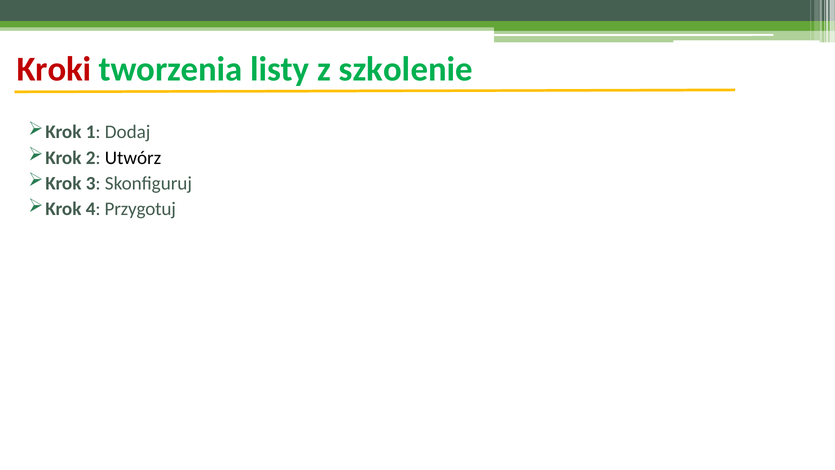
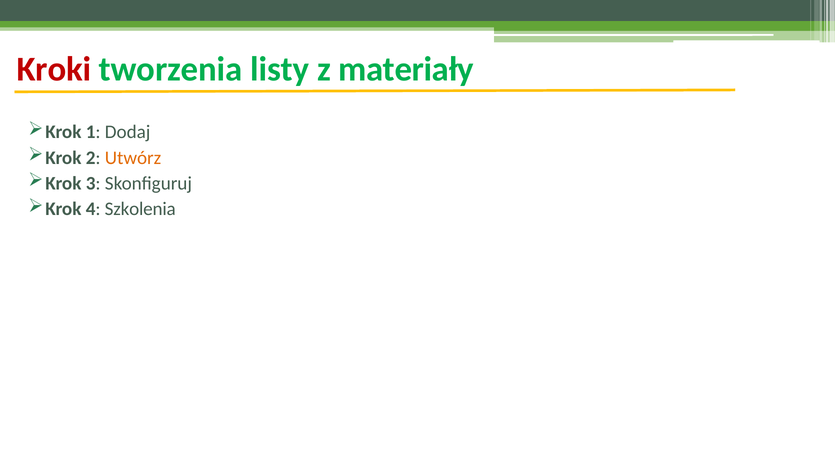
szkolenie: szkolenie -> materiały (406, 69)
Utwórz colour: black -> orange (133, 158)
Przygotuj: Przygotuj -> Szkolenia (140, 209)
